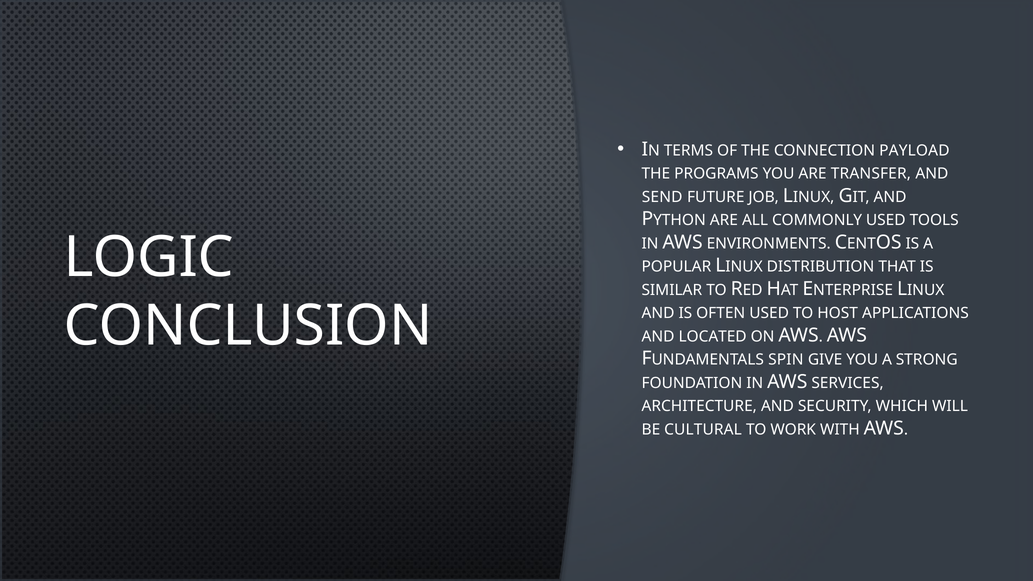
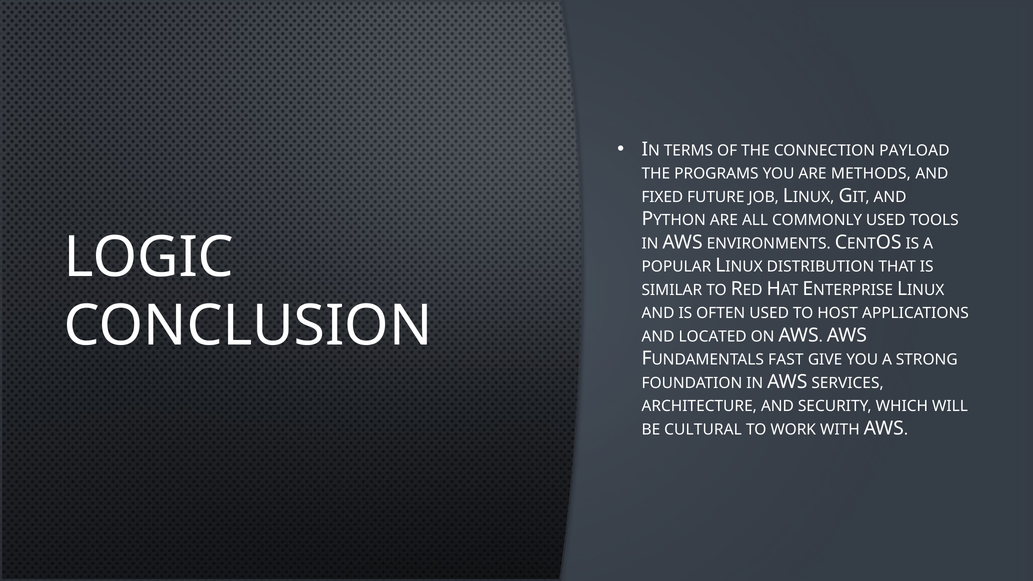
TRANSFER: TRANSFER -> METHODS (871, 174)
SEND: SEND -> FIXED (662, 197)
SPIN: SPIN -> FAST (786, 360)
